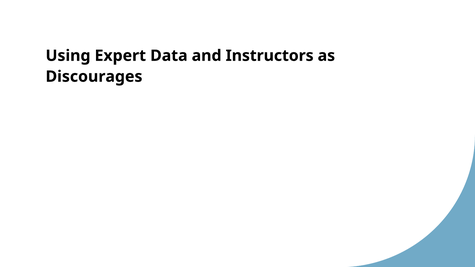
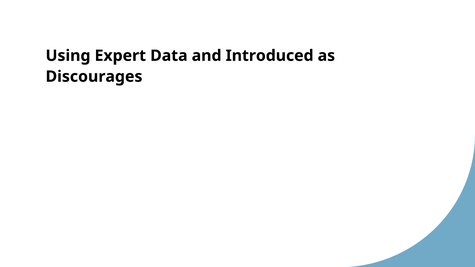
Instructors: Instructors -> Introduced (270, 56)
